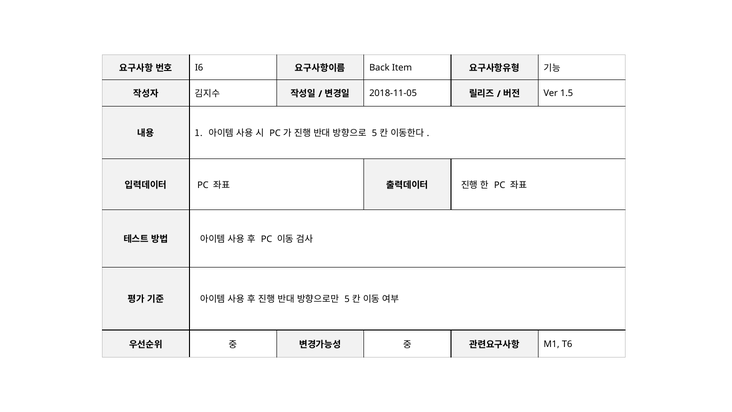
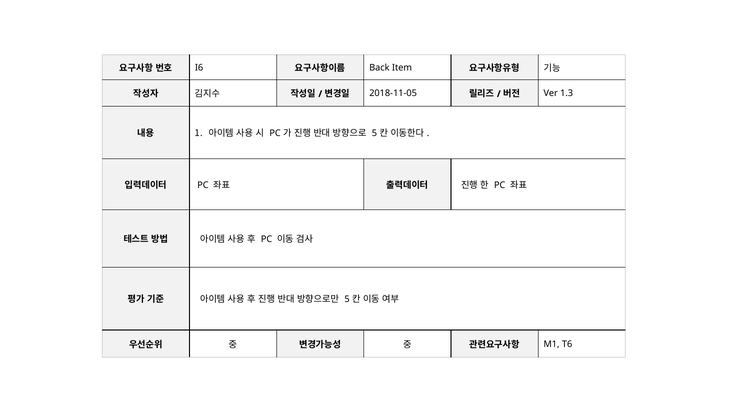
1.5: 1.5 -> 1.3 (567, 93)
